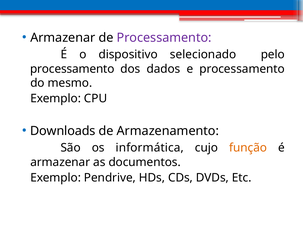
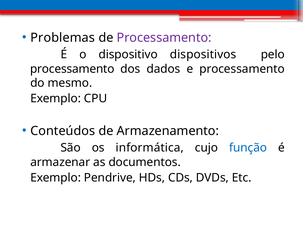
Armazenar: Armazenar -> Problemas (63, 38)
selecionado: selecionado -> dispositivos (203, 54)
Downloads: Downloads -> Conteúdos (63, 131)
função colour: orange -> blue (248, 147)
